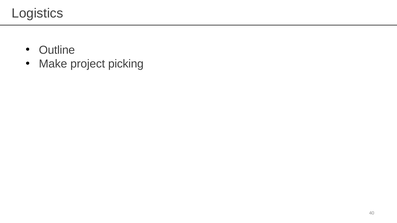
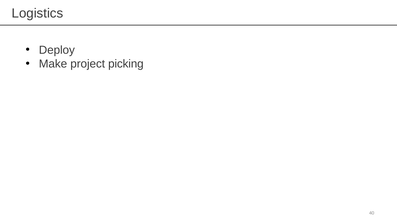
Outline: Outline -> Deploy (57, 50)
